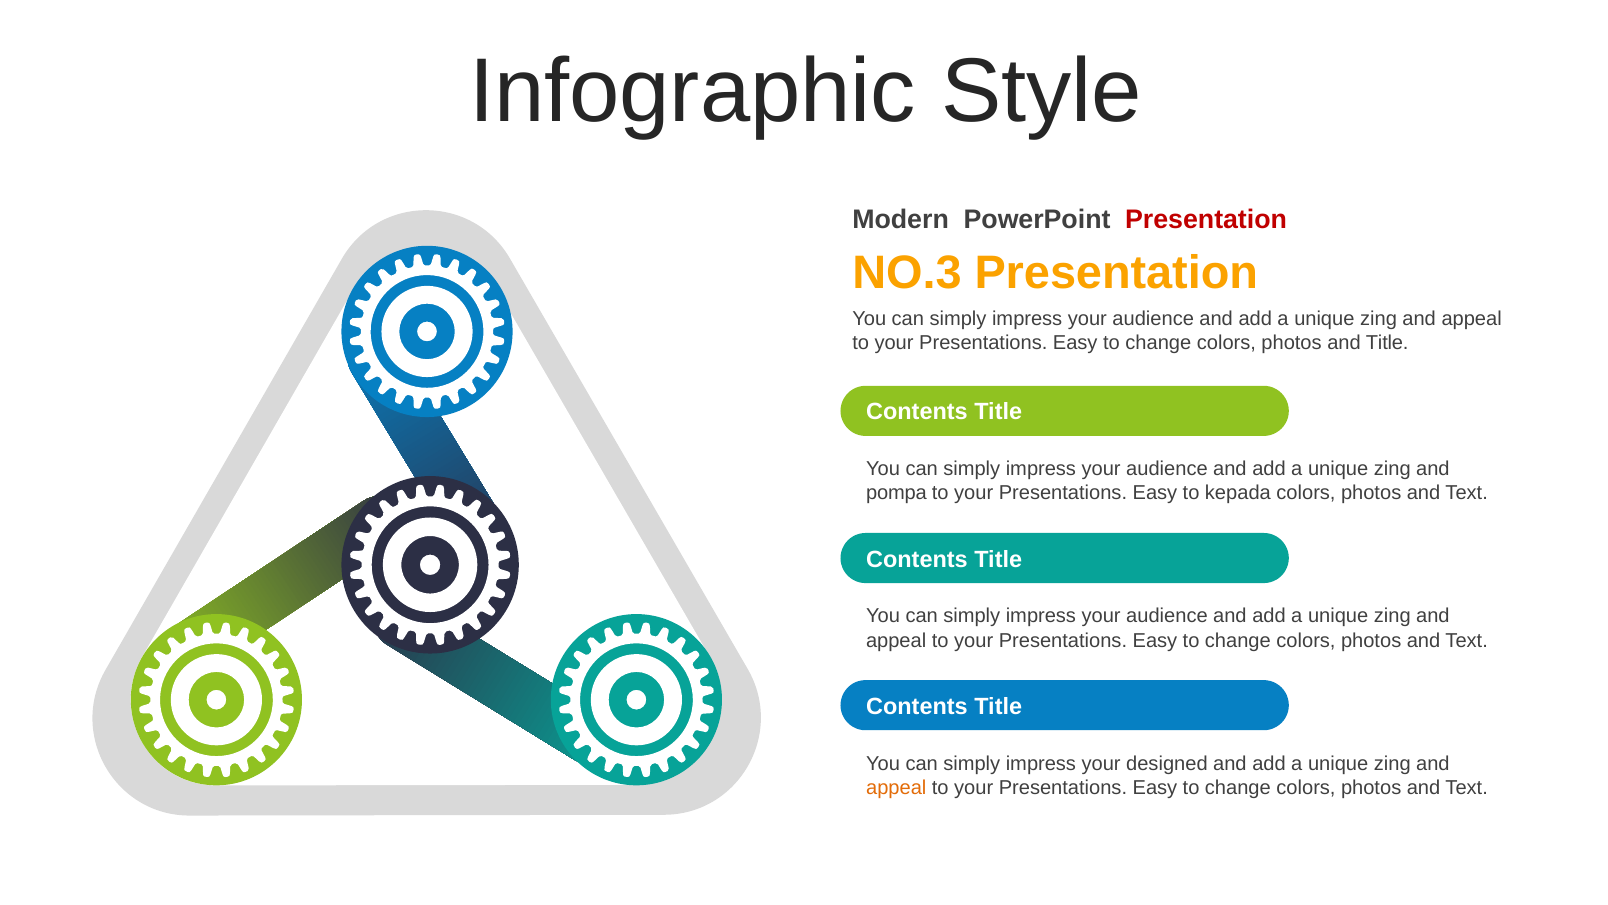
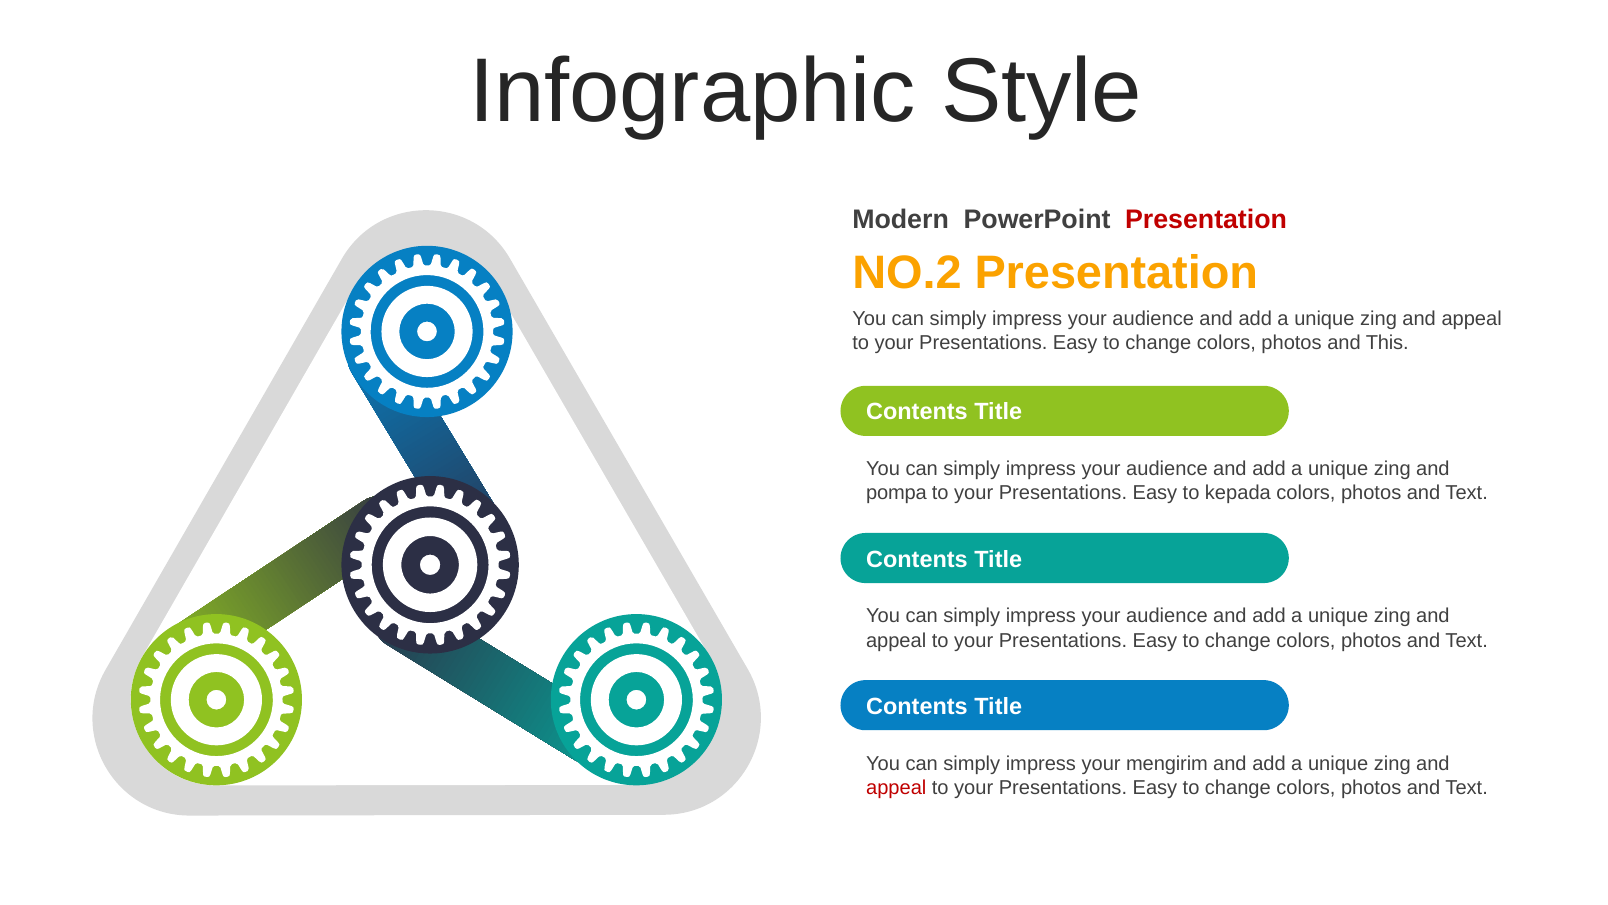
NO.3: NO.3 -> NO.2 (907, 272)
and Title: Title -> This (1387, 343)
designed: designed -> mengirim (1167, 763)
appeal colour: orange -> red (896, 787)
